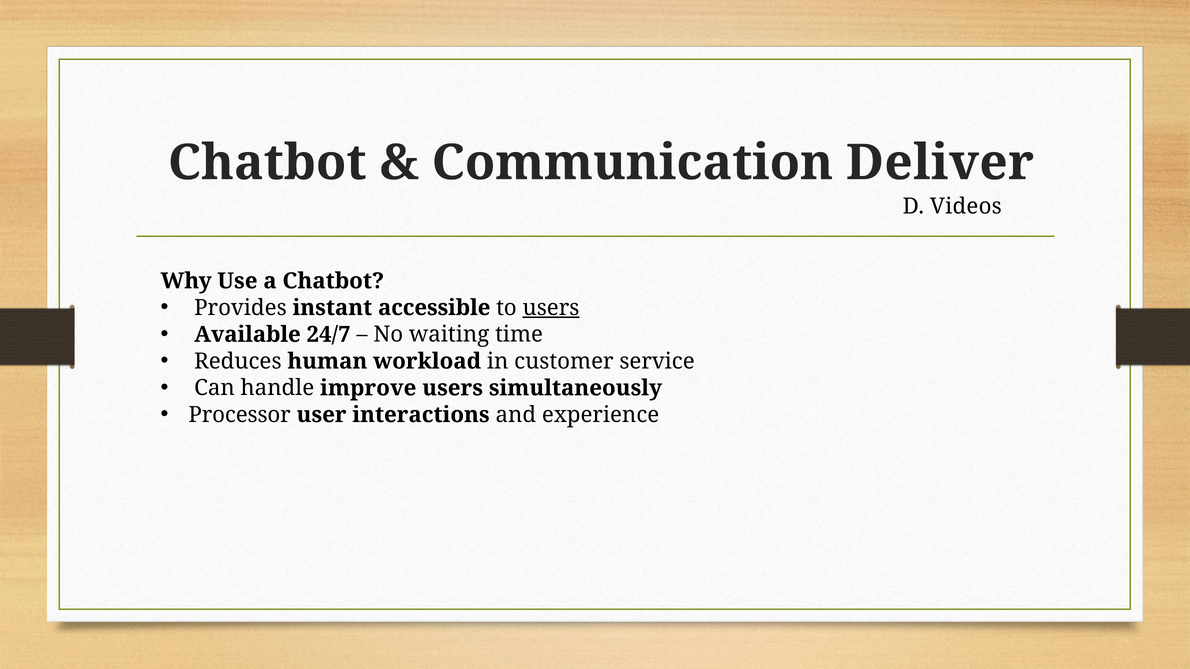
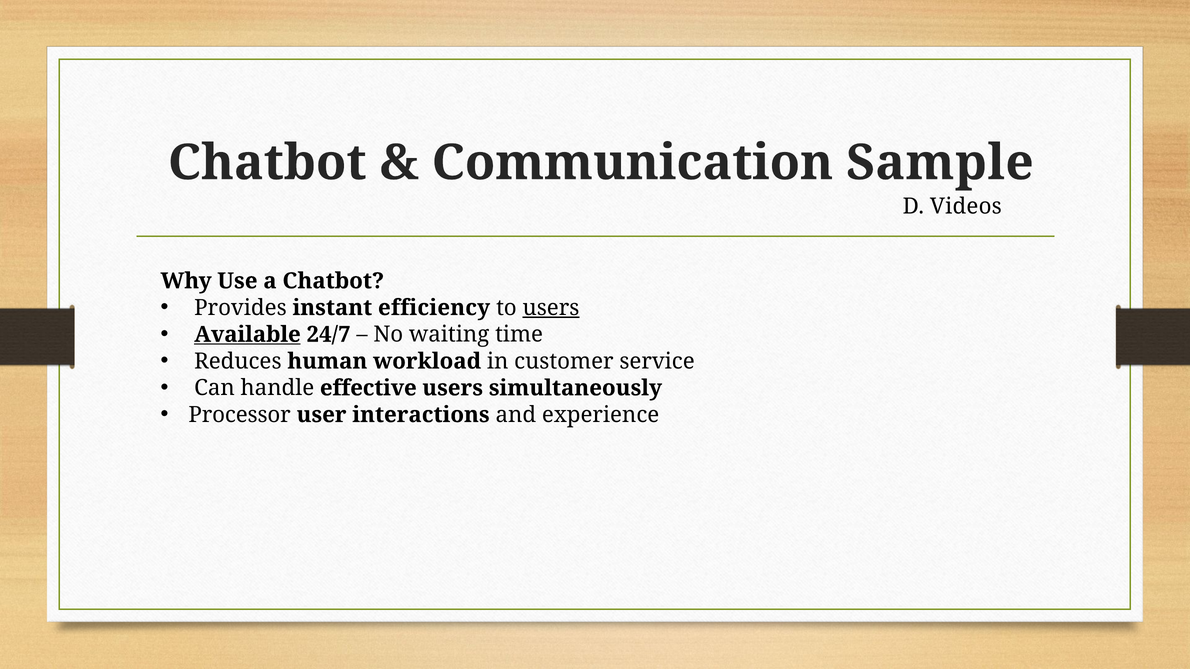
Deliver: Deliver -> Sample (940, 163)
accessible: accessible -> efficiency (434, 308)
Available underline: none -> present (247, 335)
improve: improve -> effective (368, 388)
